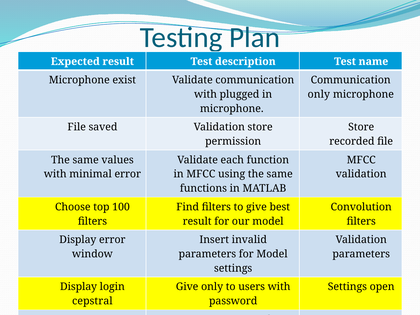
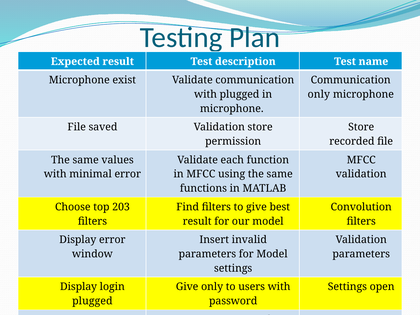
100: 100 -> 203 (121, 207)
cepstral: cepstral -> plugged (92, 301)
